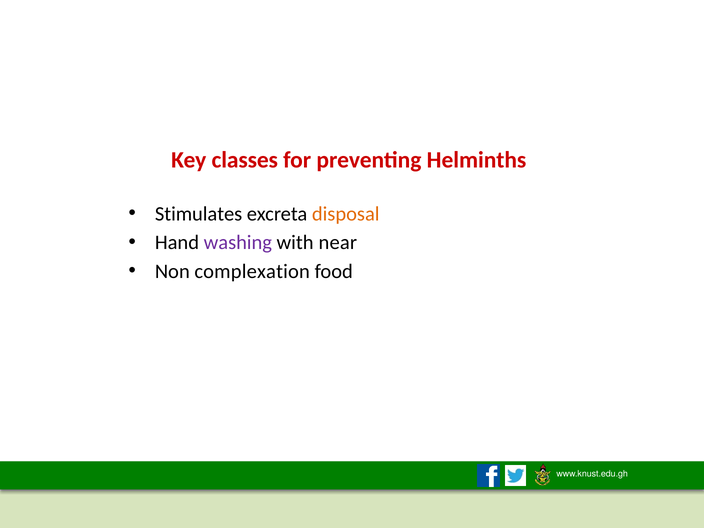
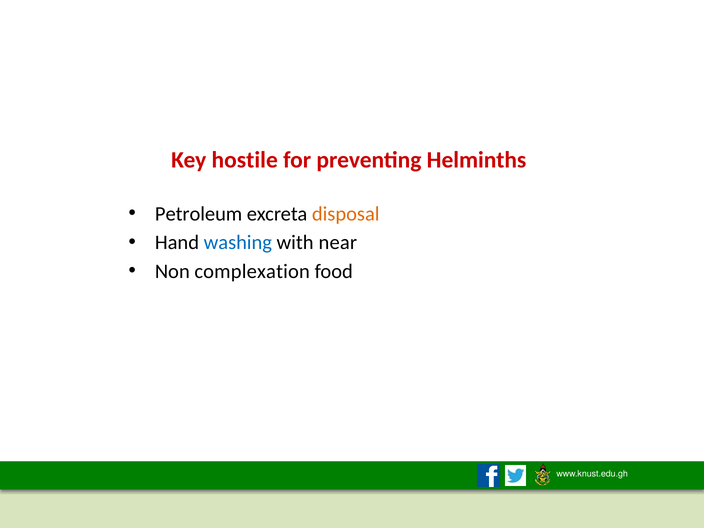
classes: classes -> hostile (245, 160)
Stimulates: Stimulates -> Petroleum (199, 214)
washing colour: purple -> blue (238, 243)
